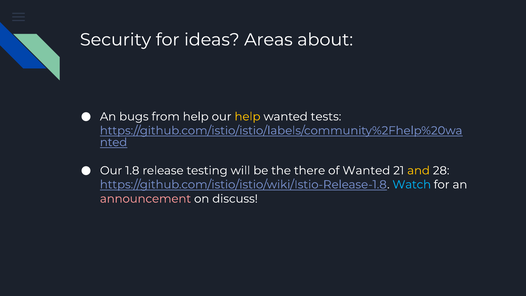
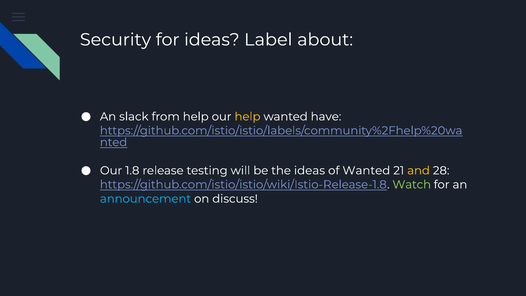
Areas: Areas -> Label (268, 40)
bugs: bugs -> slack (134, 117)
tests: tests -> have (326, 117)
the there: there -> ideas (309, 170)
Watch colour: light blue -> light green (412, 184)
announcement colour: pink -> light blue (145, 199)
